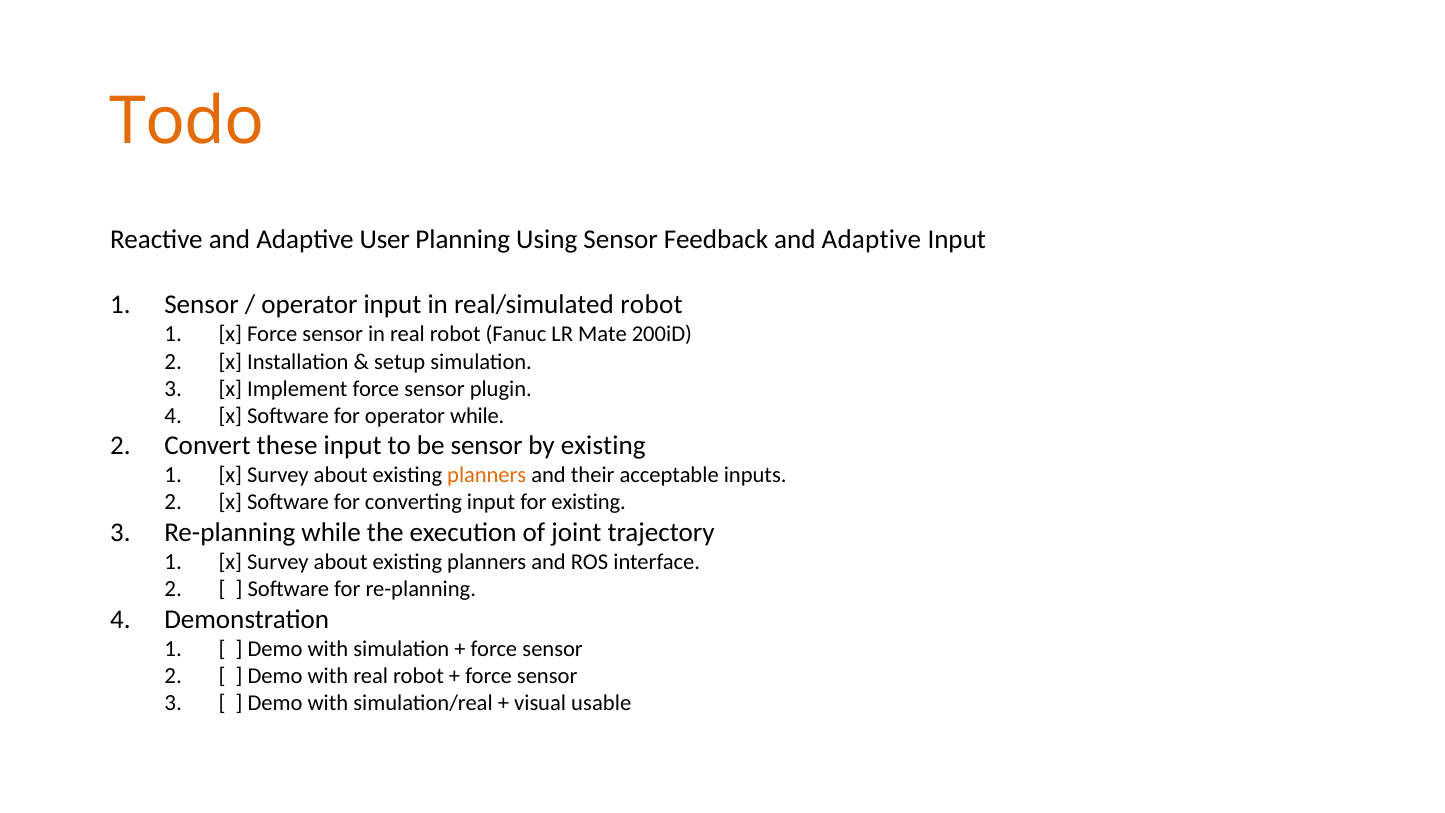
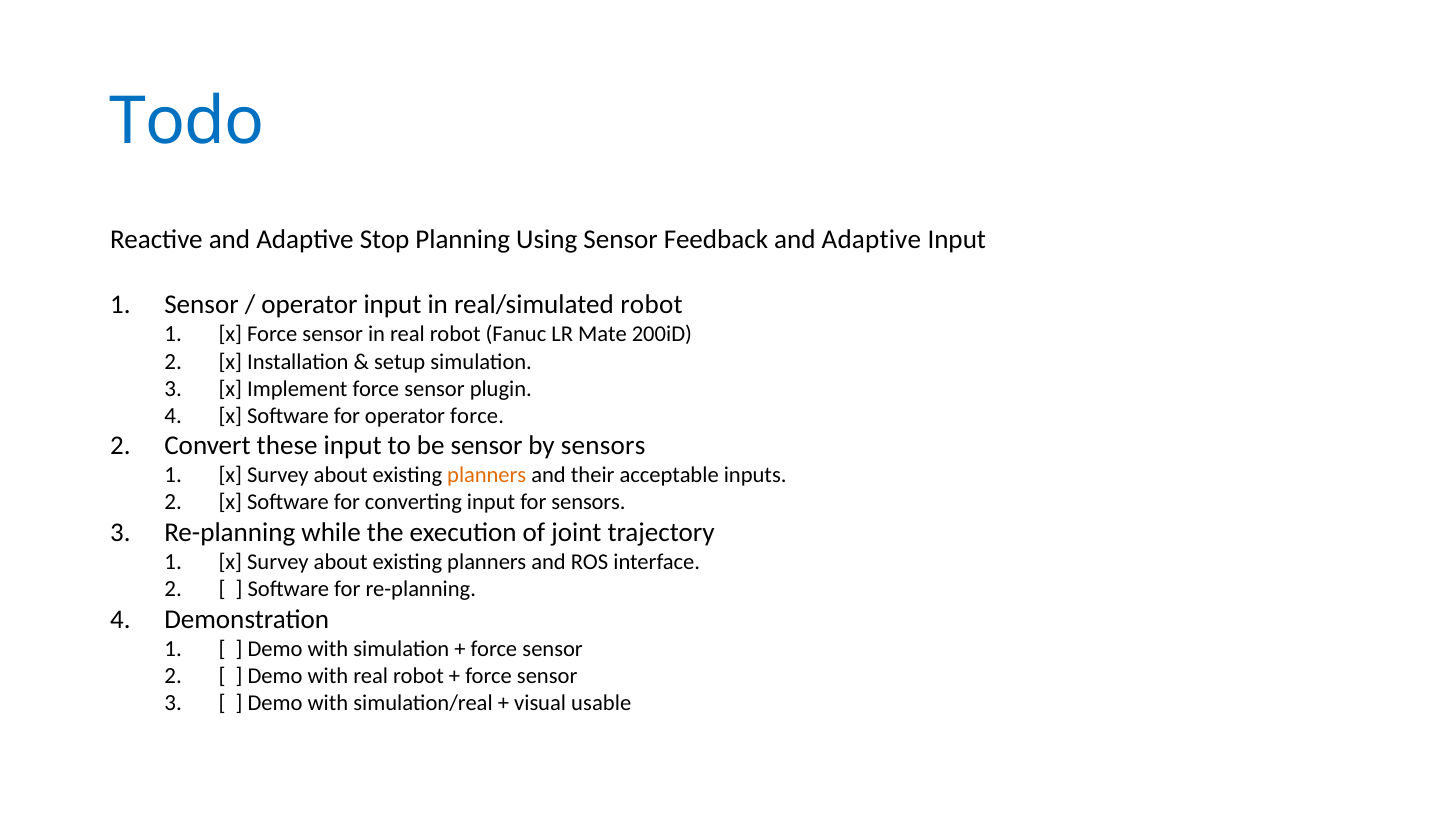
Todo colour: orange -> blue (187, 121)
User: User -> Stop (385, 240)
operator while: while -> force (477, 416)
by existing: existing -> sensors (603, 446)
for existing: existing -> sensors (589, 502)
